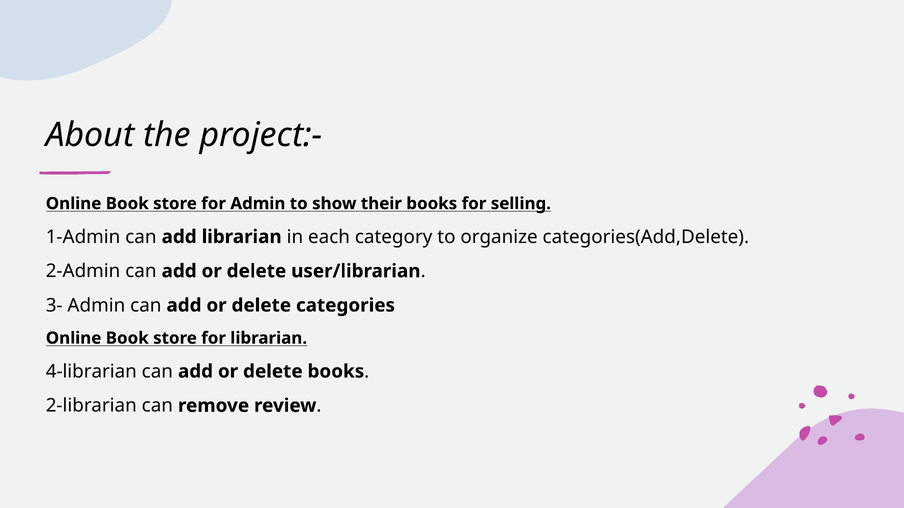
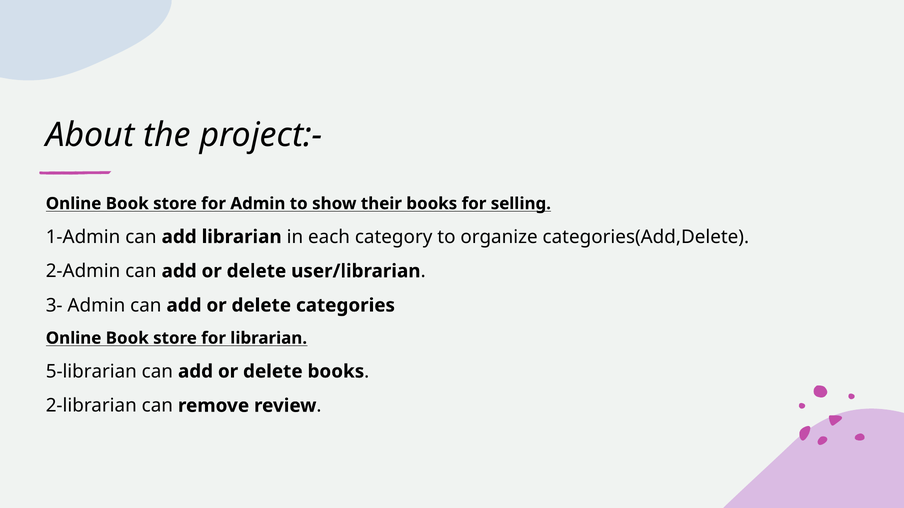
4-librarian: 4-librarian -> 5-librarian (91, 372)
